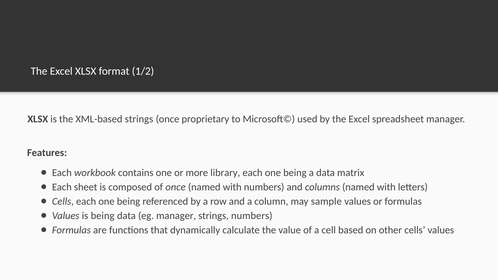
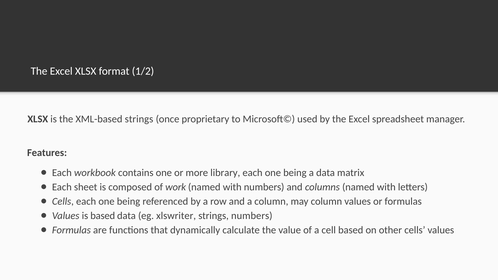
of once: once -> work (176, 187)
may sample: sample -> column (326, 201)
is being: being -> based (103, 216)
eg manager: manager -> xlswriter (176, 216)
